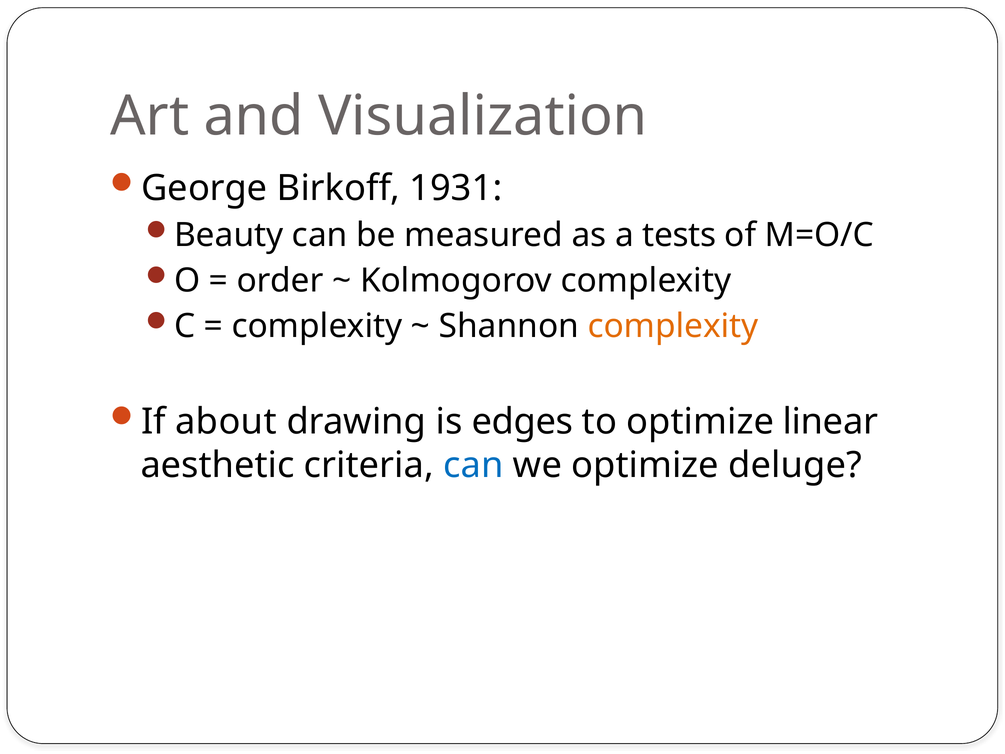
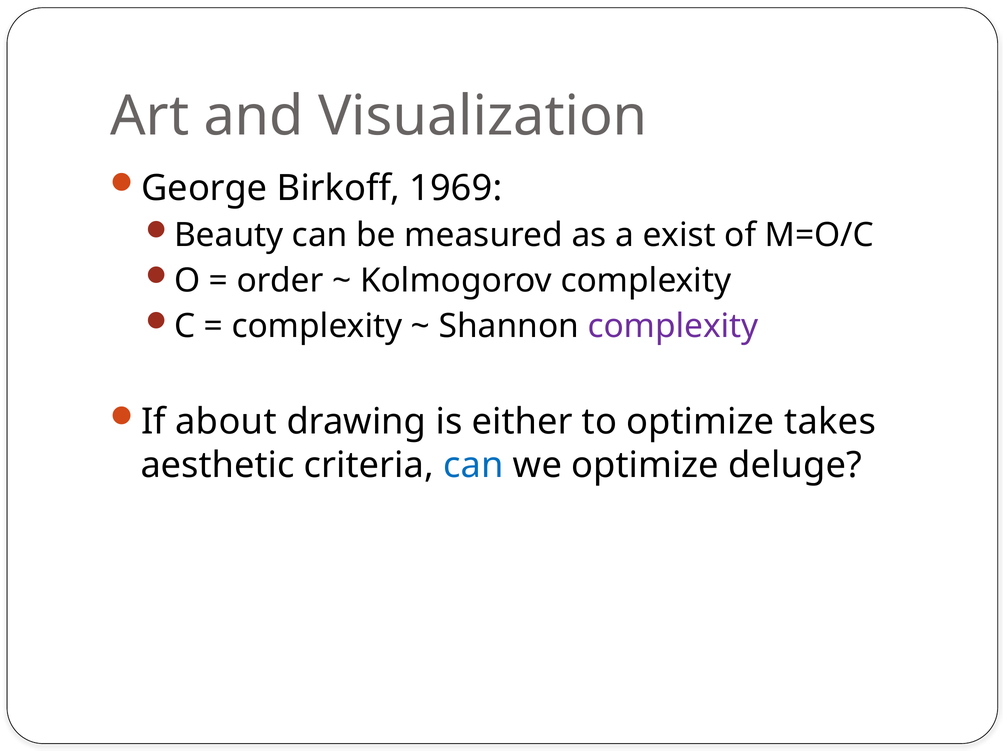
1931: 1931 -> 1969 (456, 188)
tests: tests -> exist (679, 235)
complexity colour: orange -> purple (673, 326)
edges: edges -> either (522, 422)
linear: linear -> takes (830, 422)
